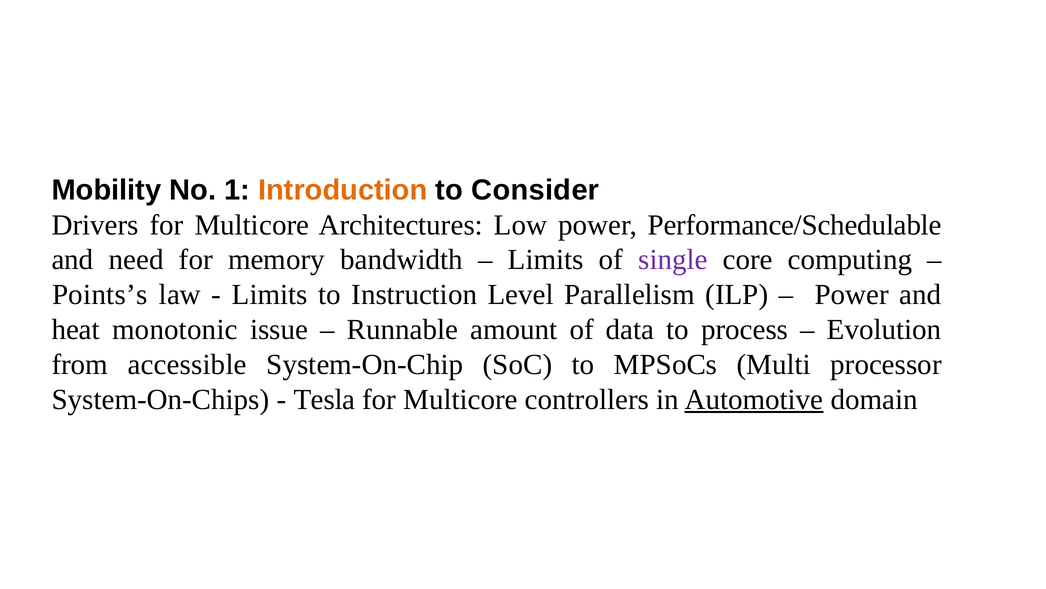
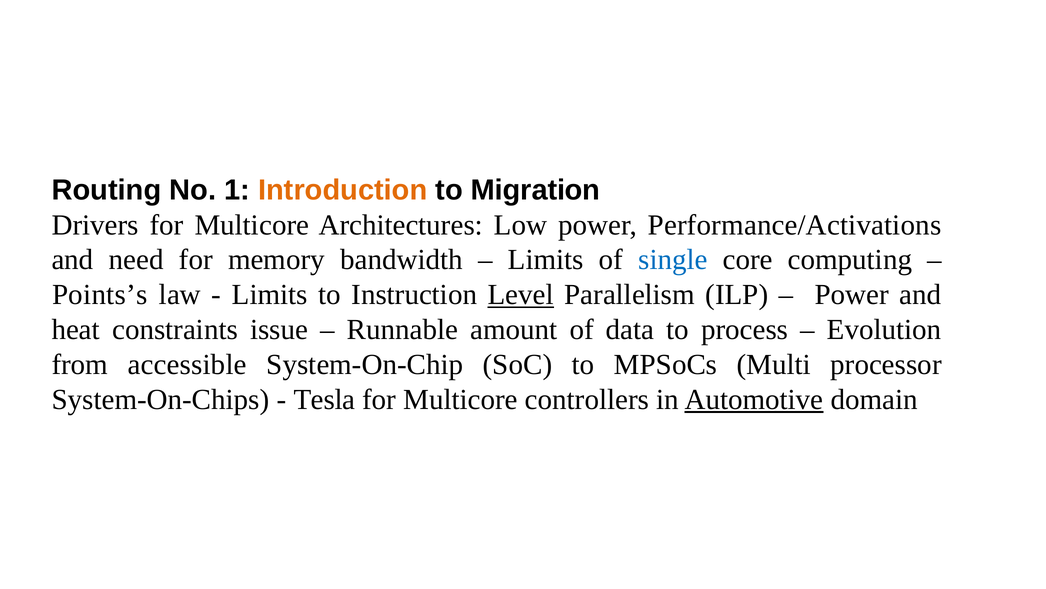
Mobility: Mobility -> Routing (106, 190)
Consider: Consider -> Migration (536, 190)
Performance/Schedulable: Performance/Schedulable -> Performance/Activations (795, 225)
single colour: purple -> blue (673, 260)
Level underline: none -> present (521, 294)
monotonic: monotonic -> constraints (175, 329)
